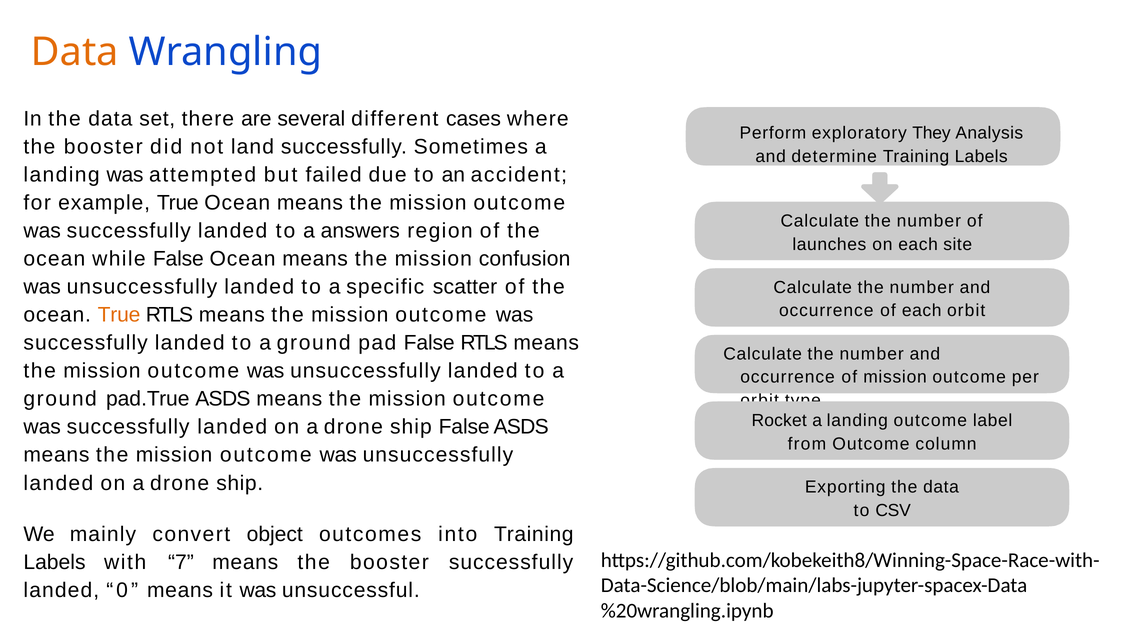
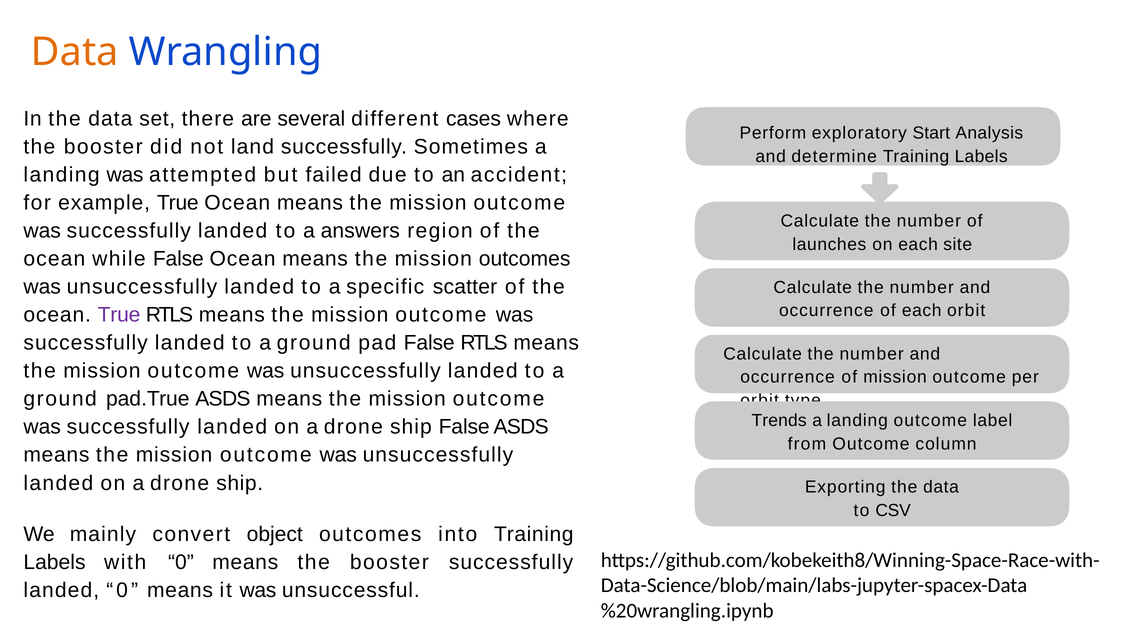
They: They -> Start (931, 133)
mission confusion: confusion -> outcomes (525, 259)
True colour: orange -> purple (119, 315)
Rocket: Rocket -> Trends (779, 421)
with 7: 7 -> 0 (181, 563)
